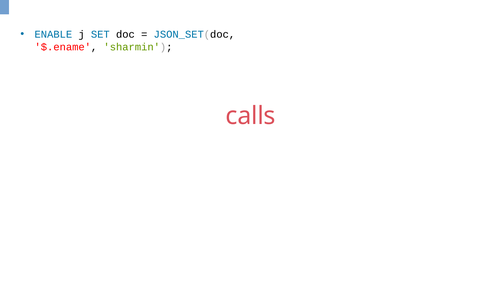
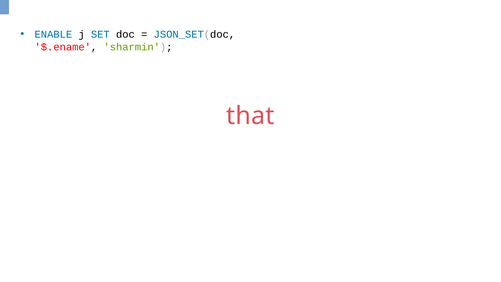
calls: calls -> that (250, 116)
